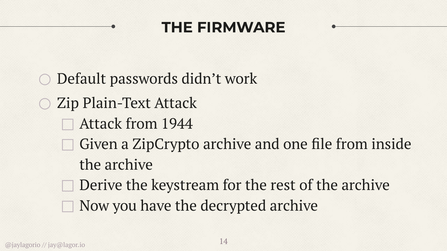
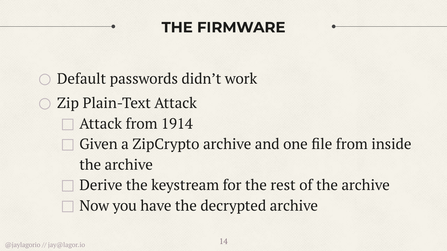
1944: 1944 -> 1914 (177, 124)
